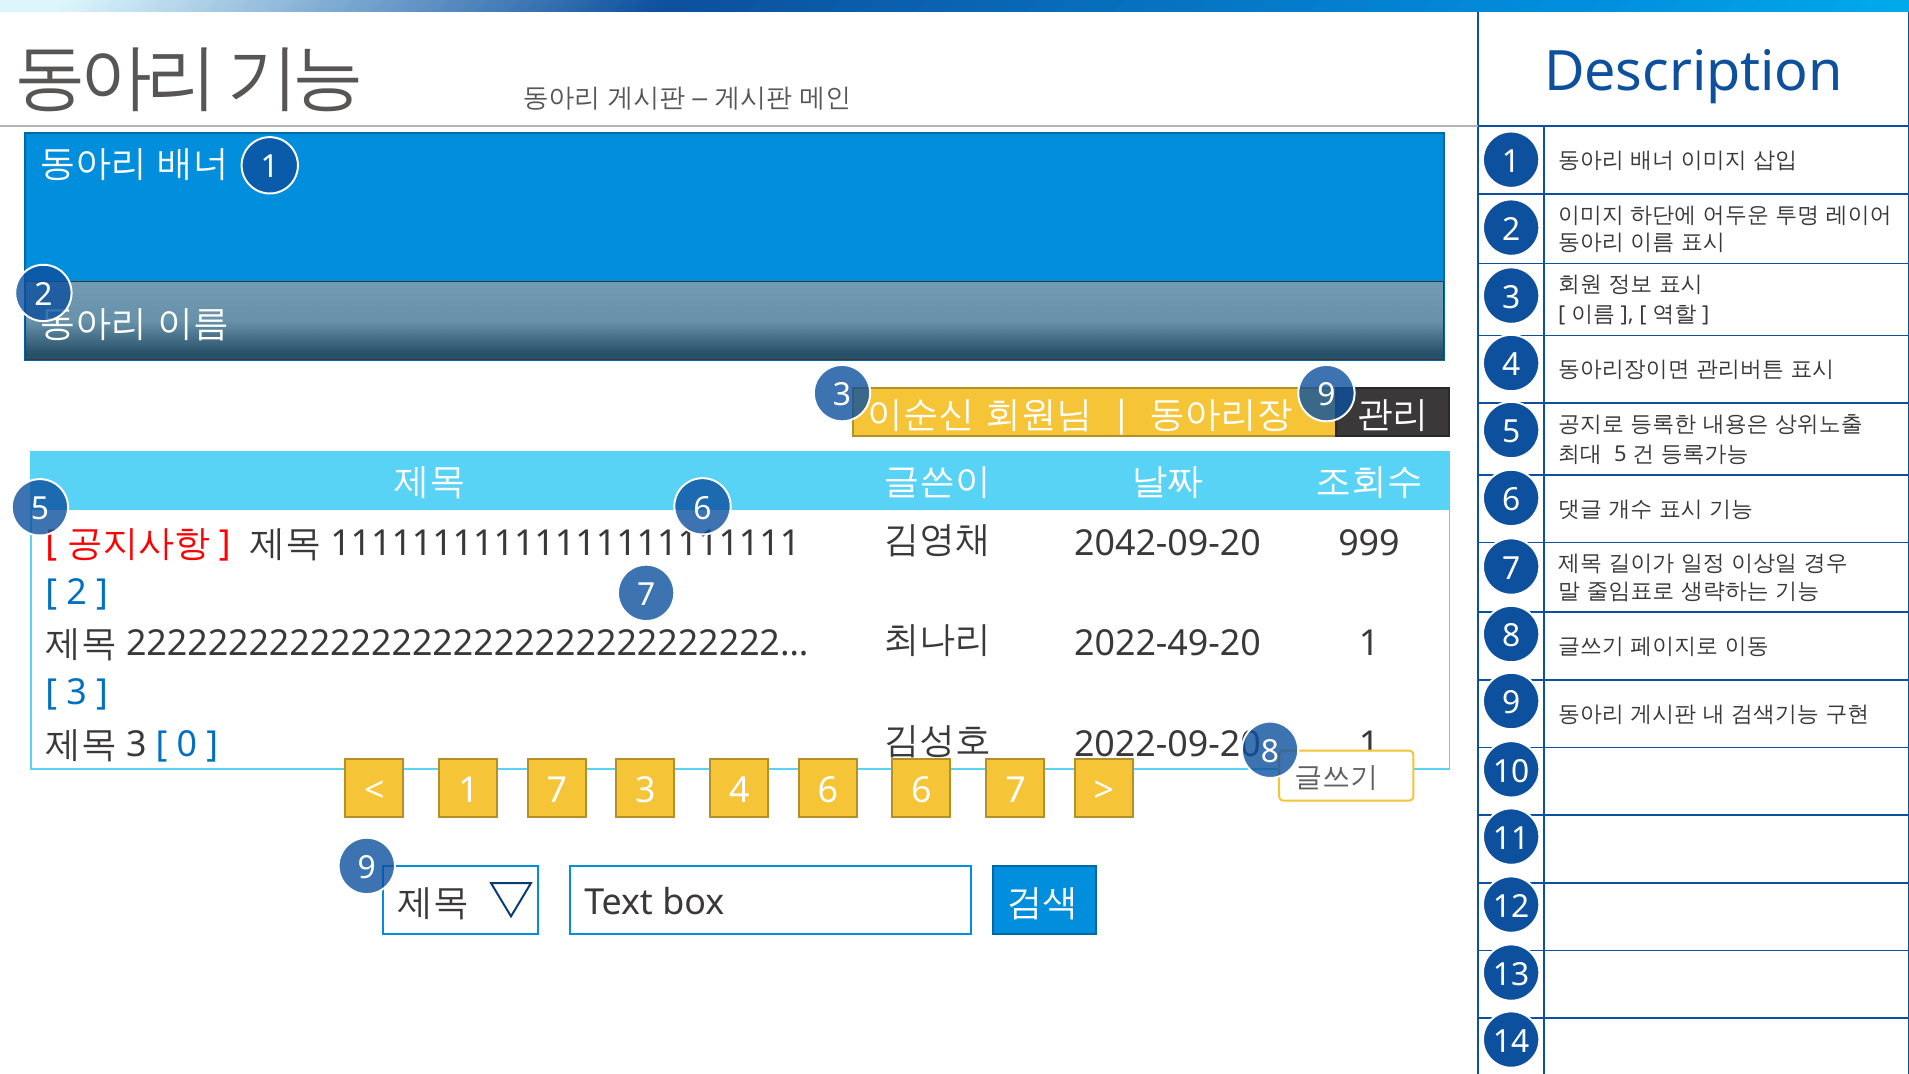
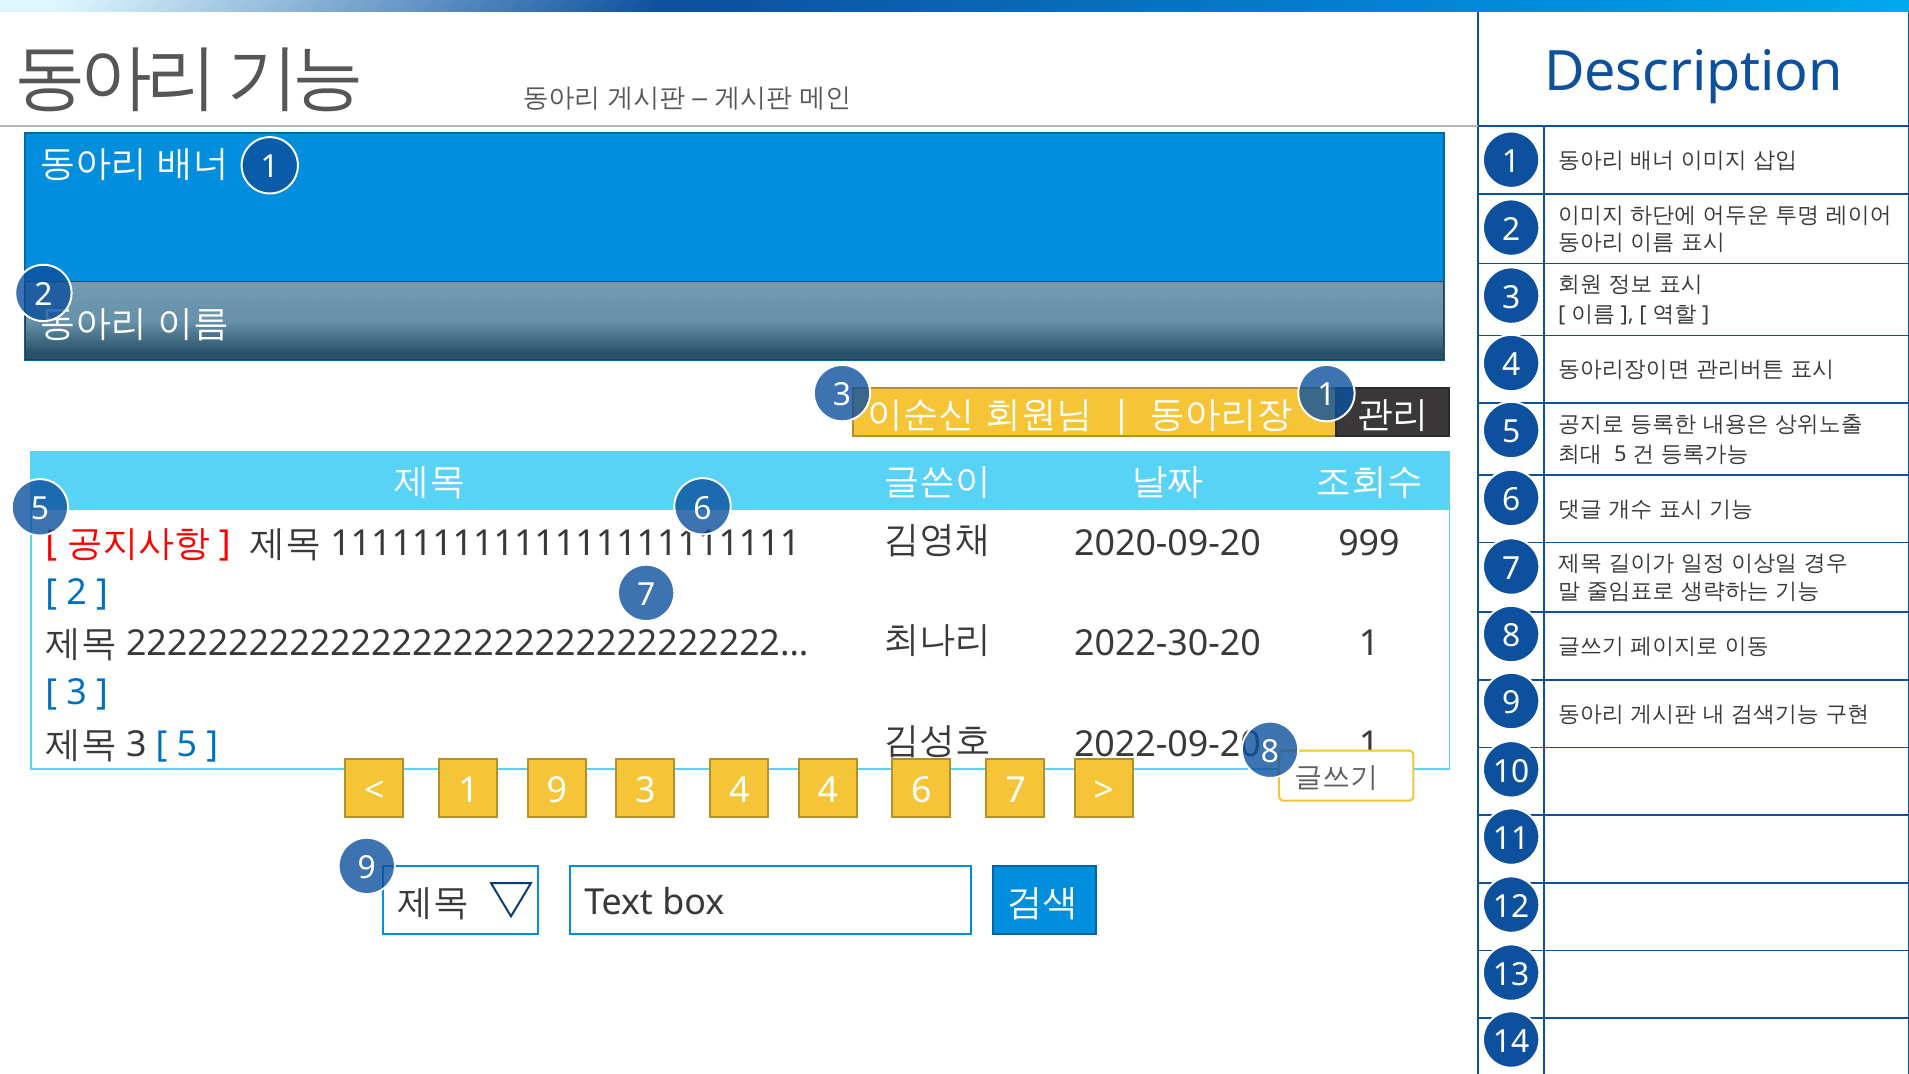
3 9: 9 -> 1 (1326, 395)
2042-09-20: 2042-09-20 -> 2020-09-20 (1167, 544)
2022-49-20: 2022-49-20 -> 2022-30-20 (1167, 644)
0: 0 -> 5 (187, 744)
1 7: 7 -> 9 (557, 791)
4 6: 6 -> 4 (828, 791)
